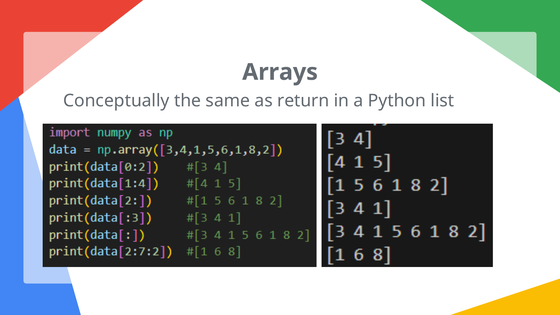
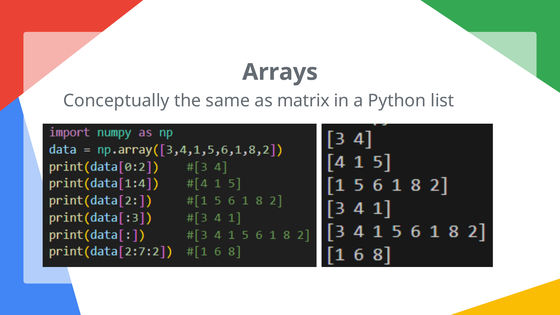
return: return -> matrix (303, 101)
